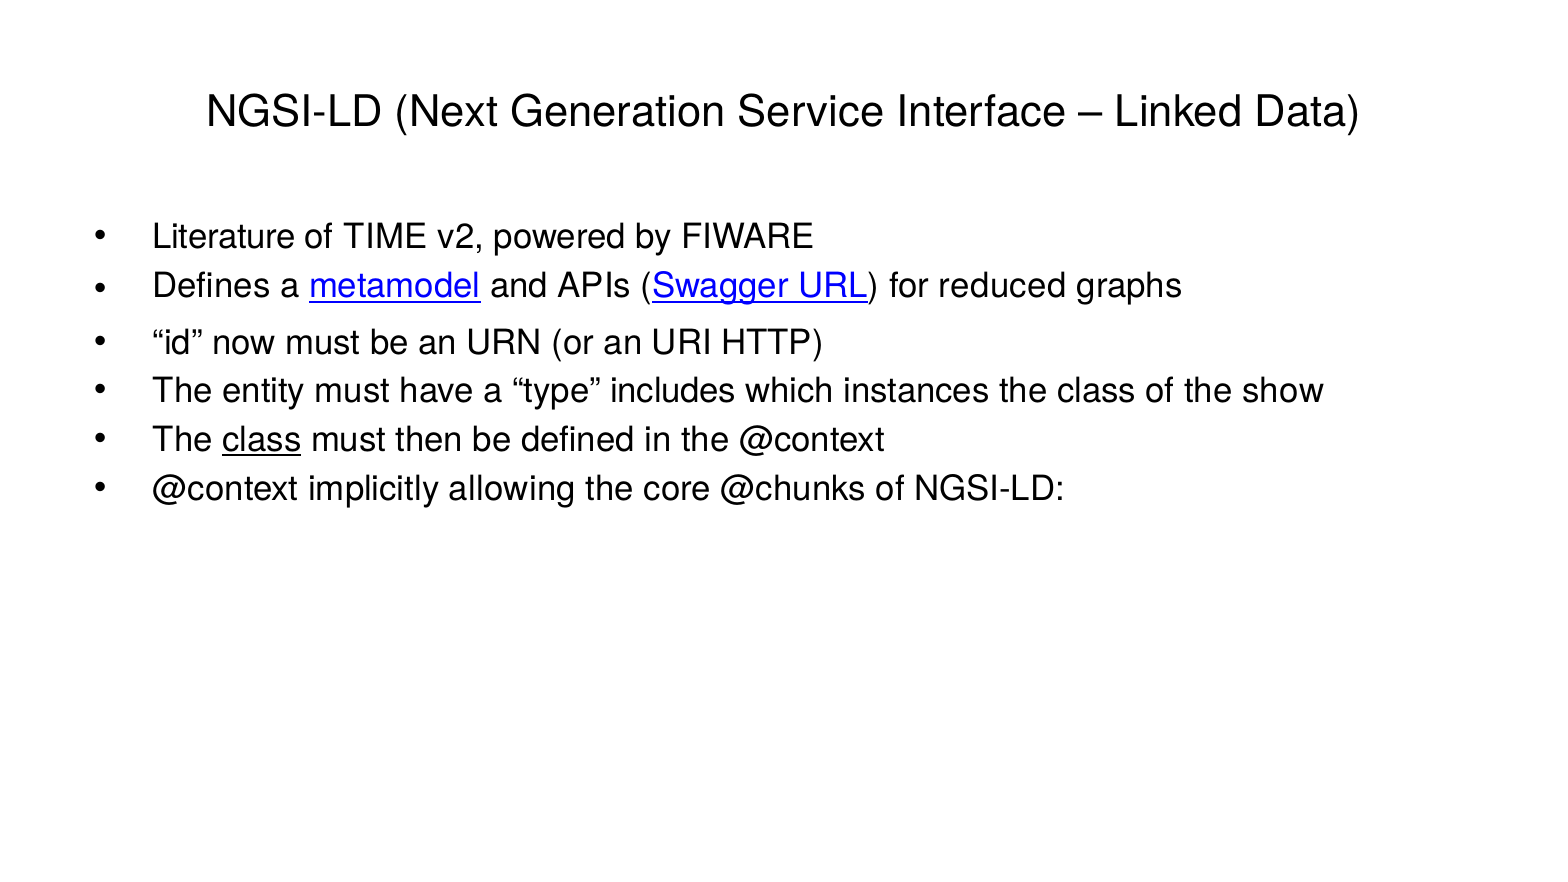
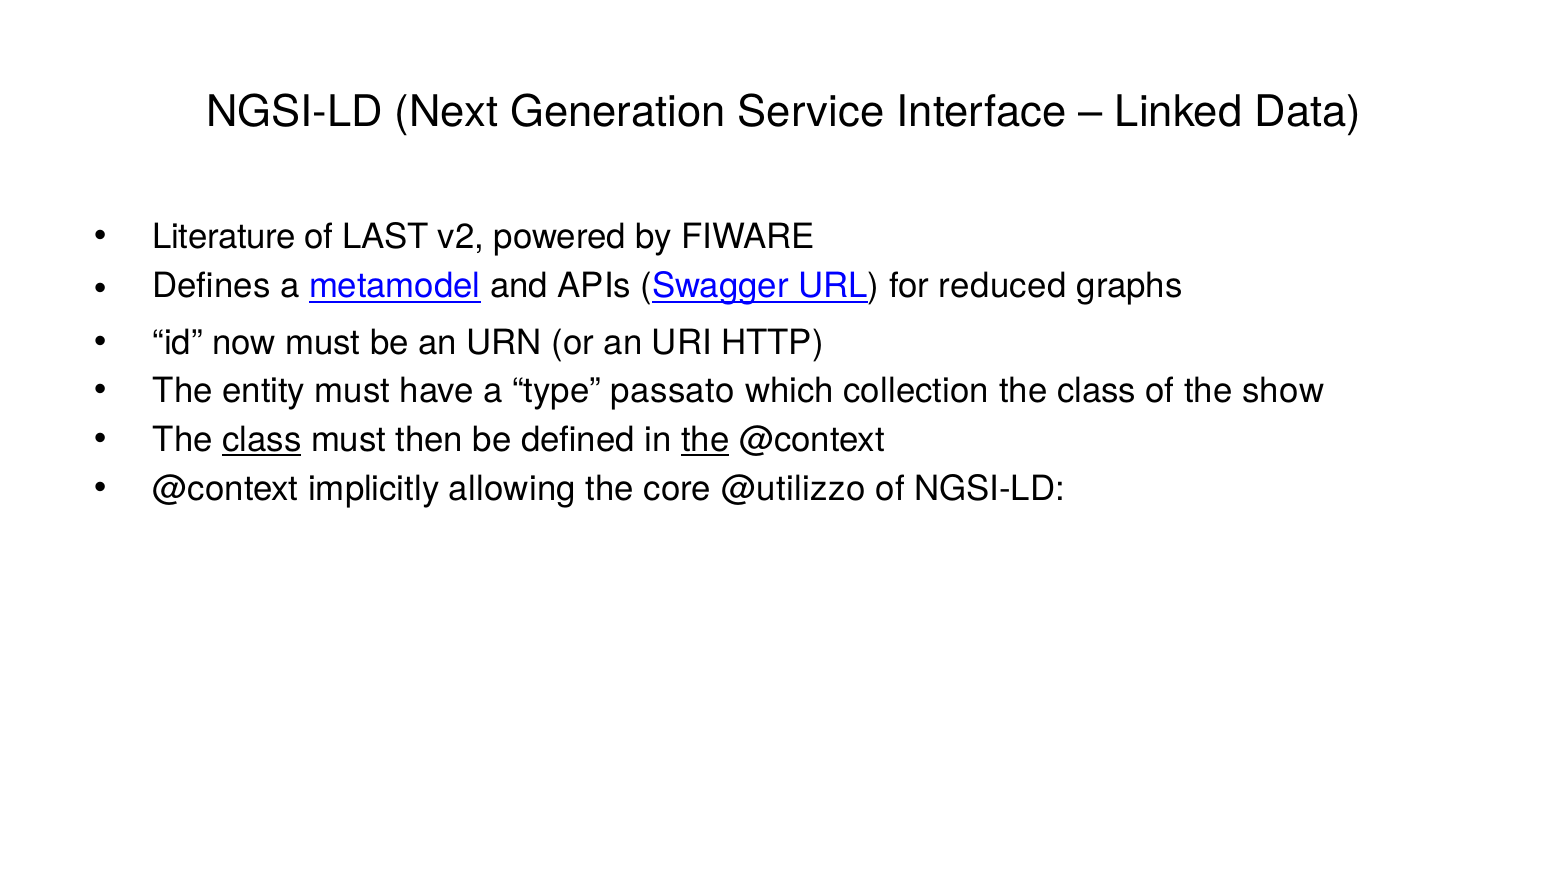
TIME: TIME -> LAST (386, 237)
includes: includes -> passato (673, 391)
instances: instances -> collection (916, 391)
the underline: none -> present (705, 440)
@chunks: @chunks -> @utilizzo (793, 489)
